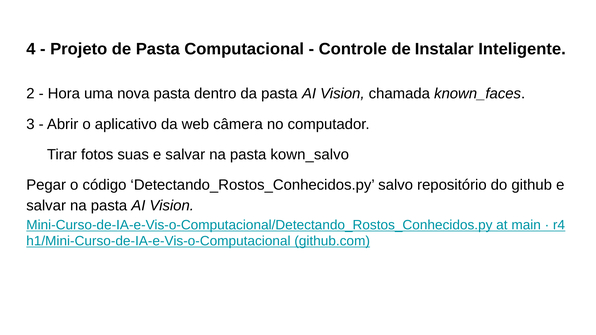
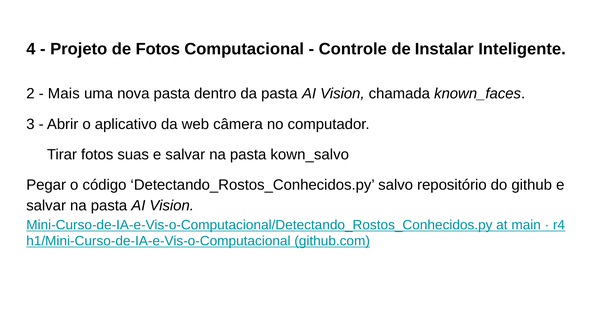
de Pasta: Pasta -> Fotos (158, 49)
Hora: Hora -> Mais (64, 94)
